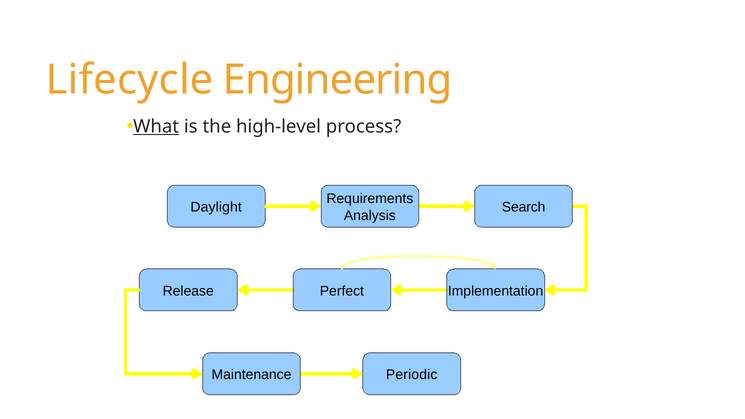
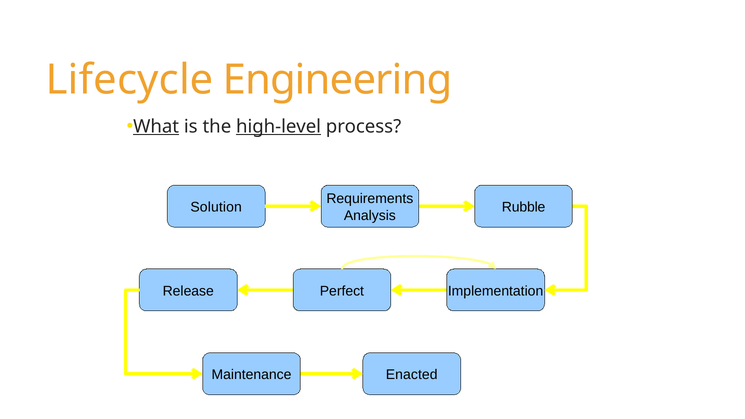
high-level underline: none -> present (279, 126)
Daylight: Daylight -> Solution (216, 207)
Search: Search -> Rubble (524, 207)
Periodic: Periodic -> Enacted (412, 375)
